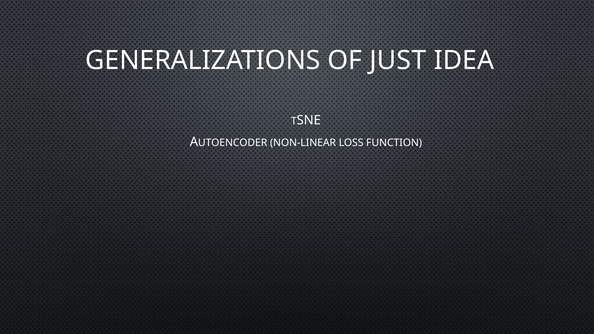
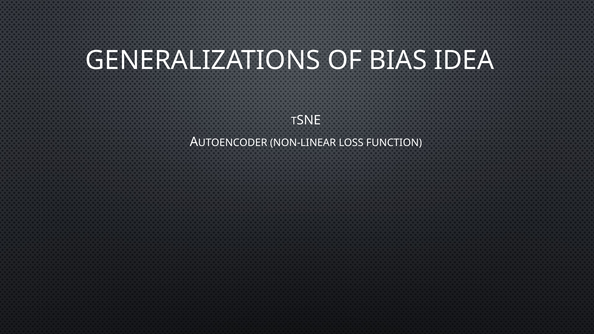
JUST: JUST -> BIAS (398, 60)
